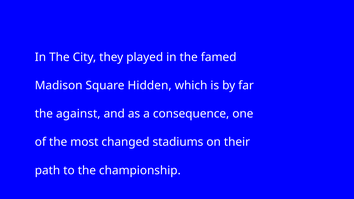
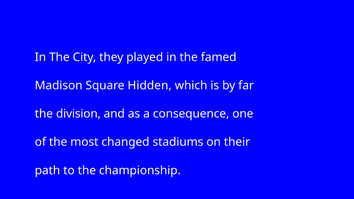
against: against -> division (78, 114)
